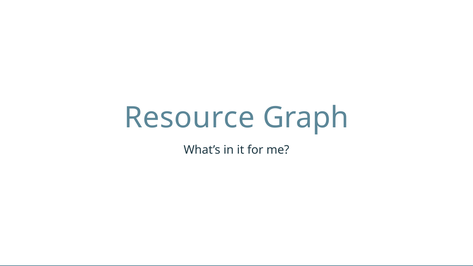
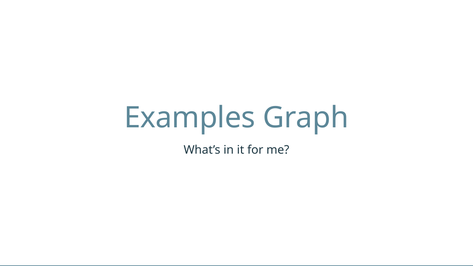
Resource: Resource -> Examples (190, 118)
